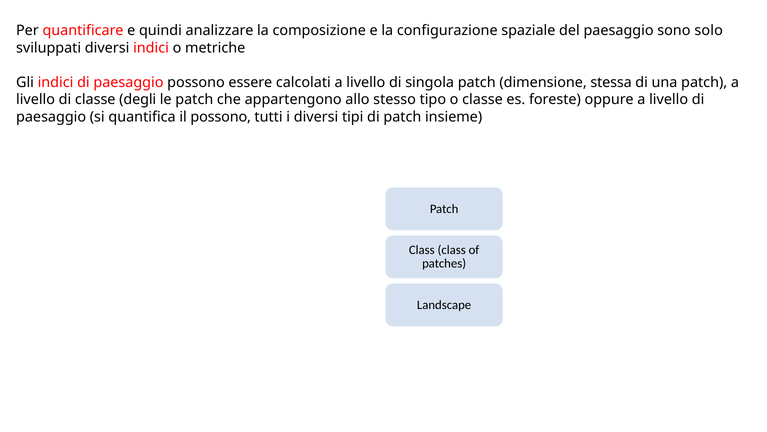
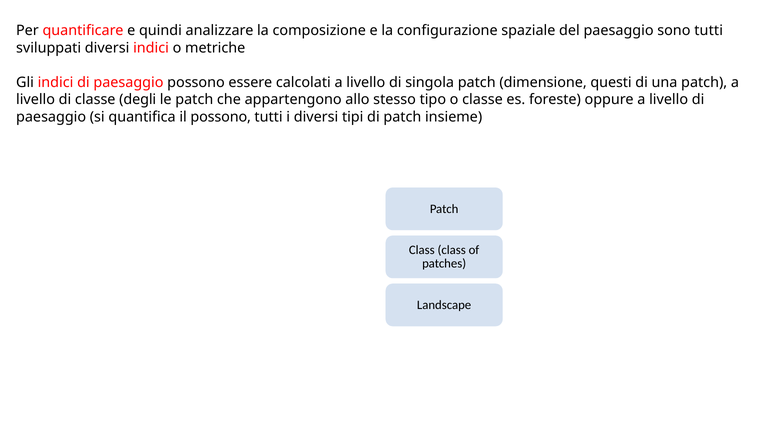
sono solo: solo -> tutti (709, 31)
stessa: stessa -> questi (611, 82)
